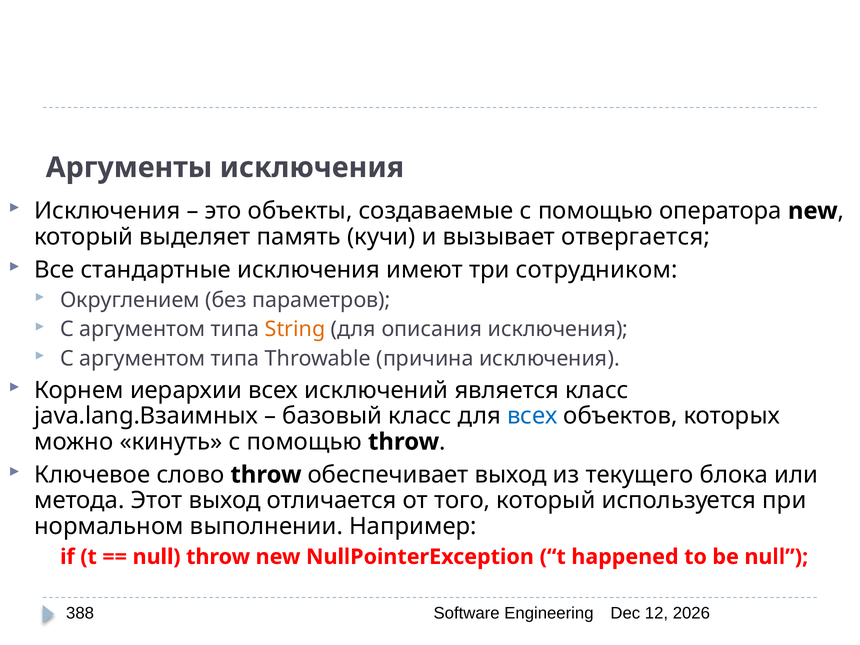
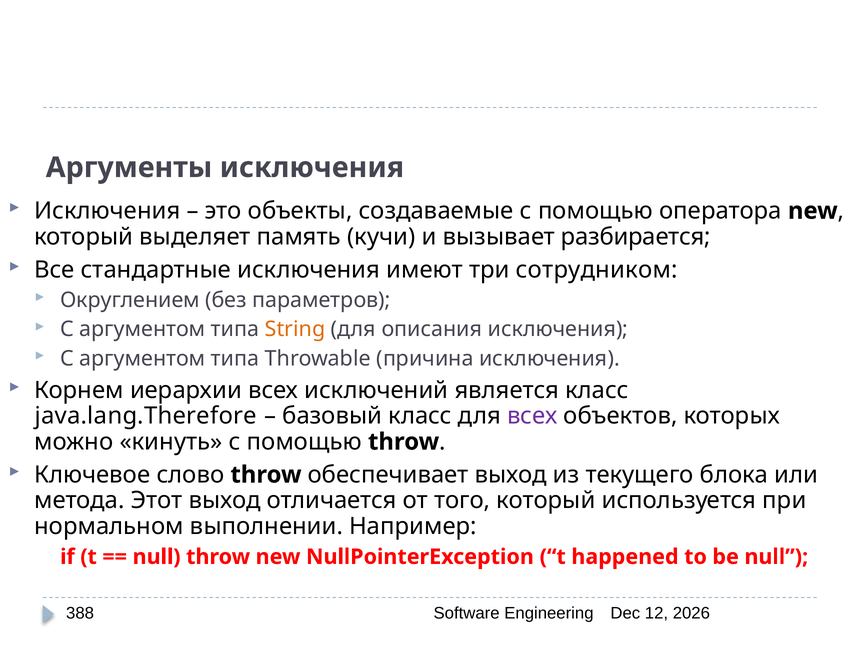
отвергается: отвергается -> разбирается (636, 237)
java.lang.Взаимных: java.lang.Взаимных -> java.lang.Therefore (146, 416)
всех colour: blue -> purple (532, 416)
